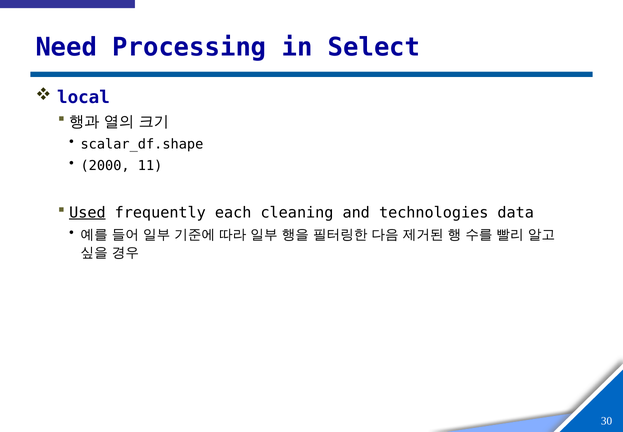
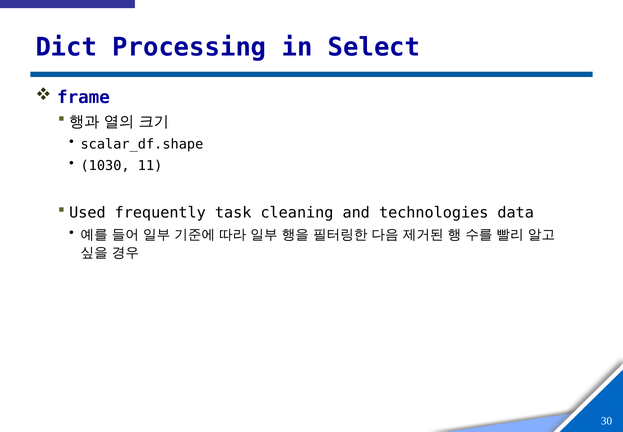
Need: Need -> Dict (66, 47)
local: local -> frame (83, 97)
2000: 2000 -> 1030 (105, 165)
Used underline: present -> none (87, 212)
each: each -> task (233, 212)
